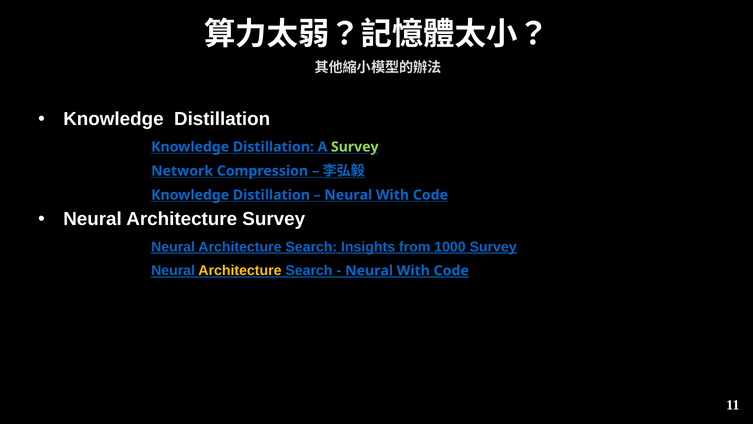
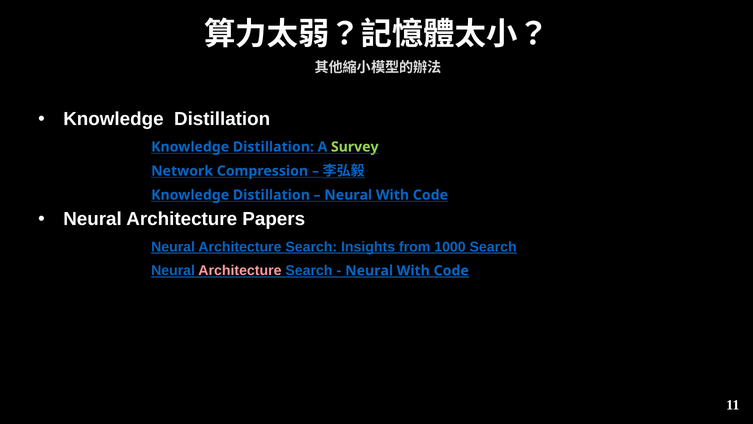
Architecture Survey: Survey -> Papers (274, 219)
1000 Survey: Survey -> Search (493, 247)
Architecture colour: yellow -> pink (240, 270)
